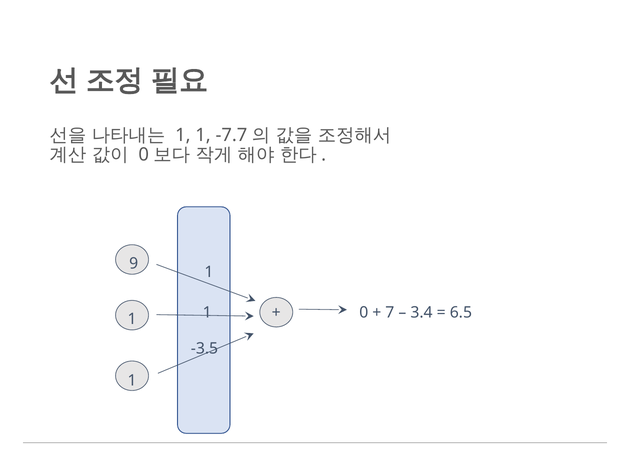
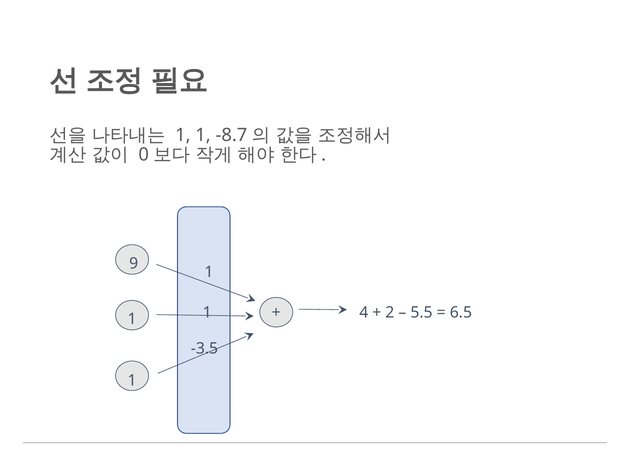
-7.7: -7.7 -> -8.7 (231, 135)
0: 0 -> 4 (364, 312)
7: 7 -> 2 (390, 312)
3.4: 3.4 -> 5.5 (422, 312)
